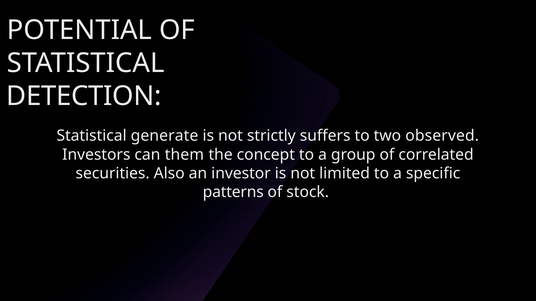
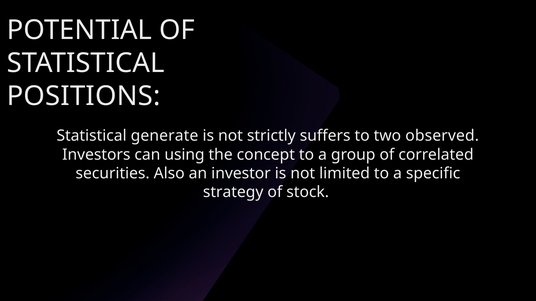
DETECTION: DETECTION -> POSITIONS (84, 96)
them: them -> using (185, 155)
patterns: patterns -> strategy (233, 192)
